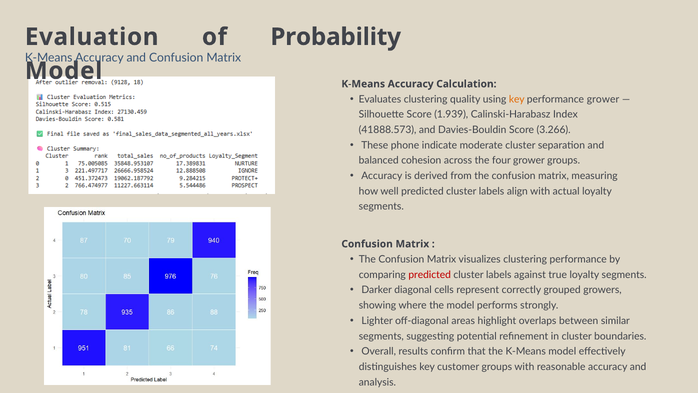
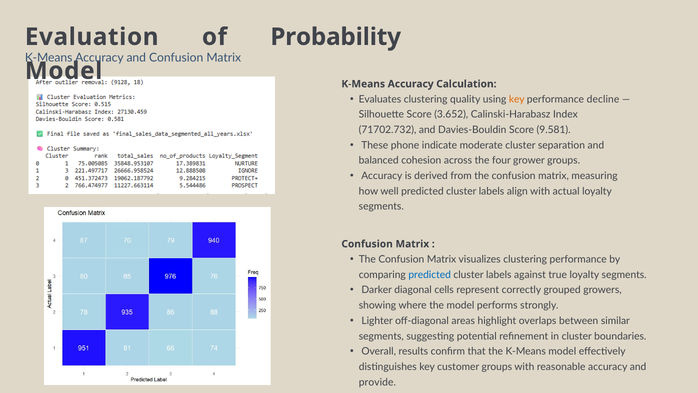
performance grower: grower -> decline (603, 99)
1.939: 1.939 -> 3.652 (451, 114)
41888.573: 41888.573 -> 71702.732 (388, 130)
3.266: 3.266 -> 9.581 (554, 130)
predicted colour: red -> blue (430, 274)
analysis: analysis -> provide (377, 382)
